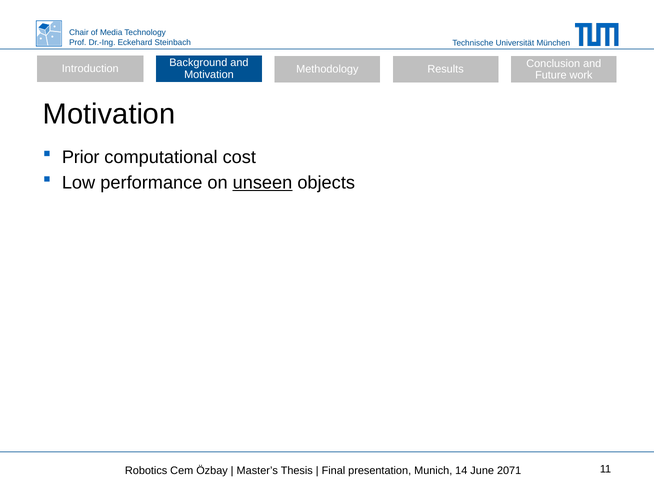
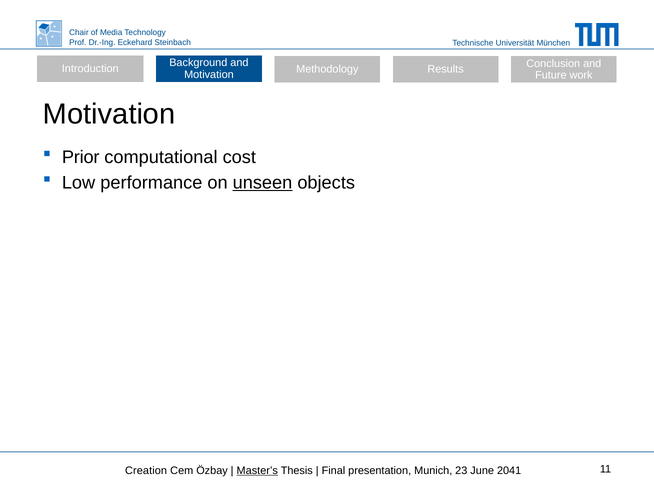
Robotics: Robotics -> Creation (146, 471)
Master’s underline: none -> present (257, 471)
14: 14 -> 23 (461, 471)
2071: 2071 -> 2041 (509, 471)
